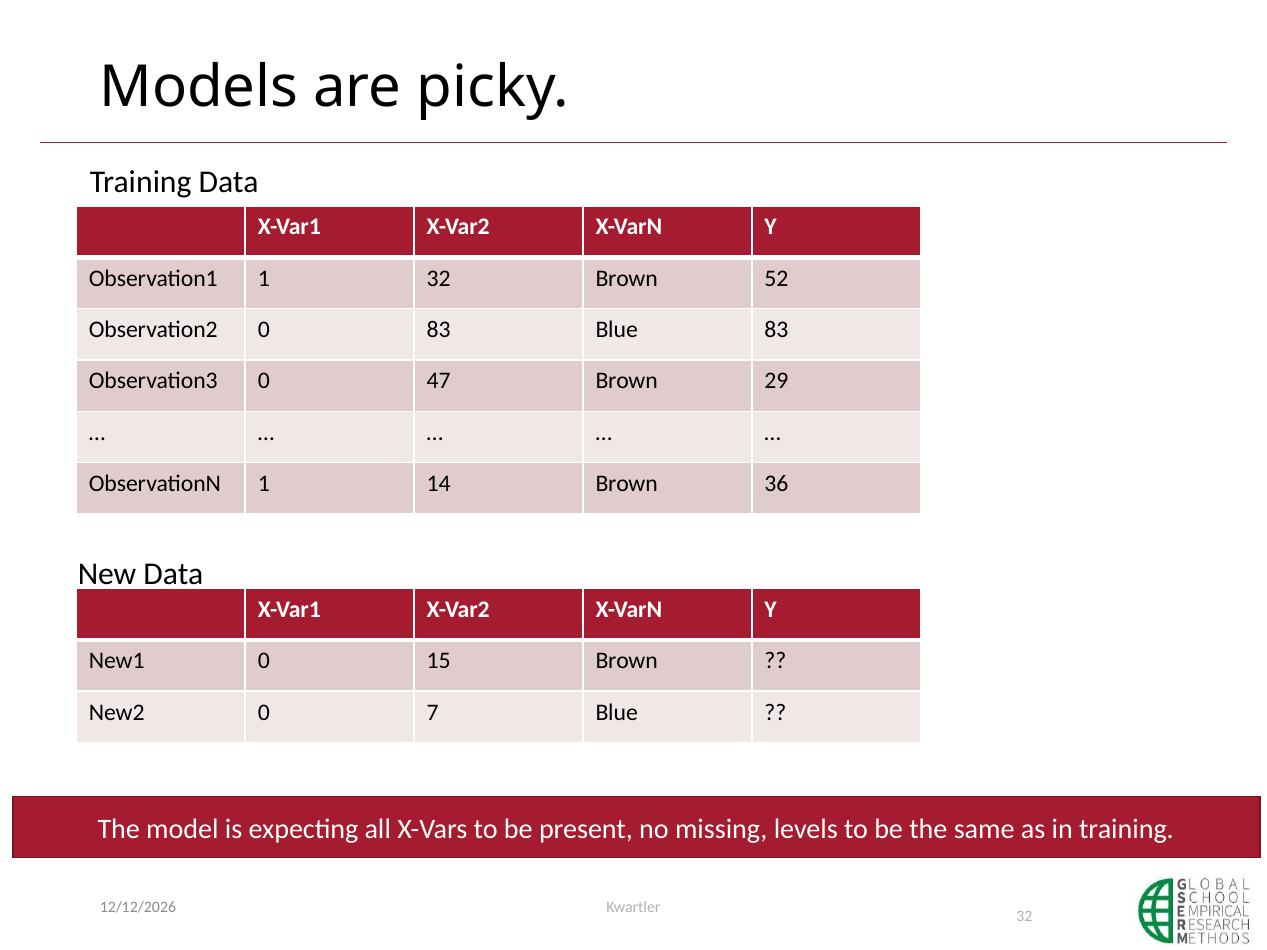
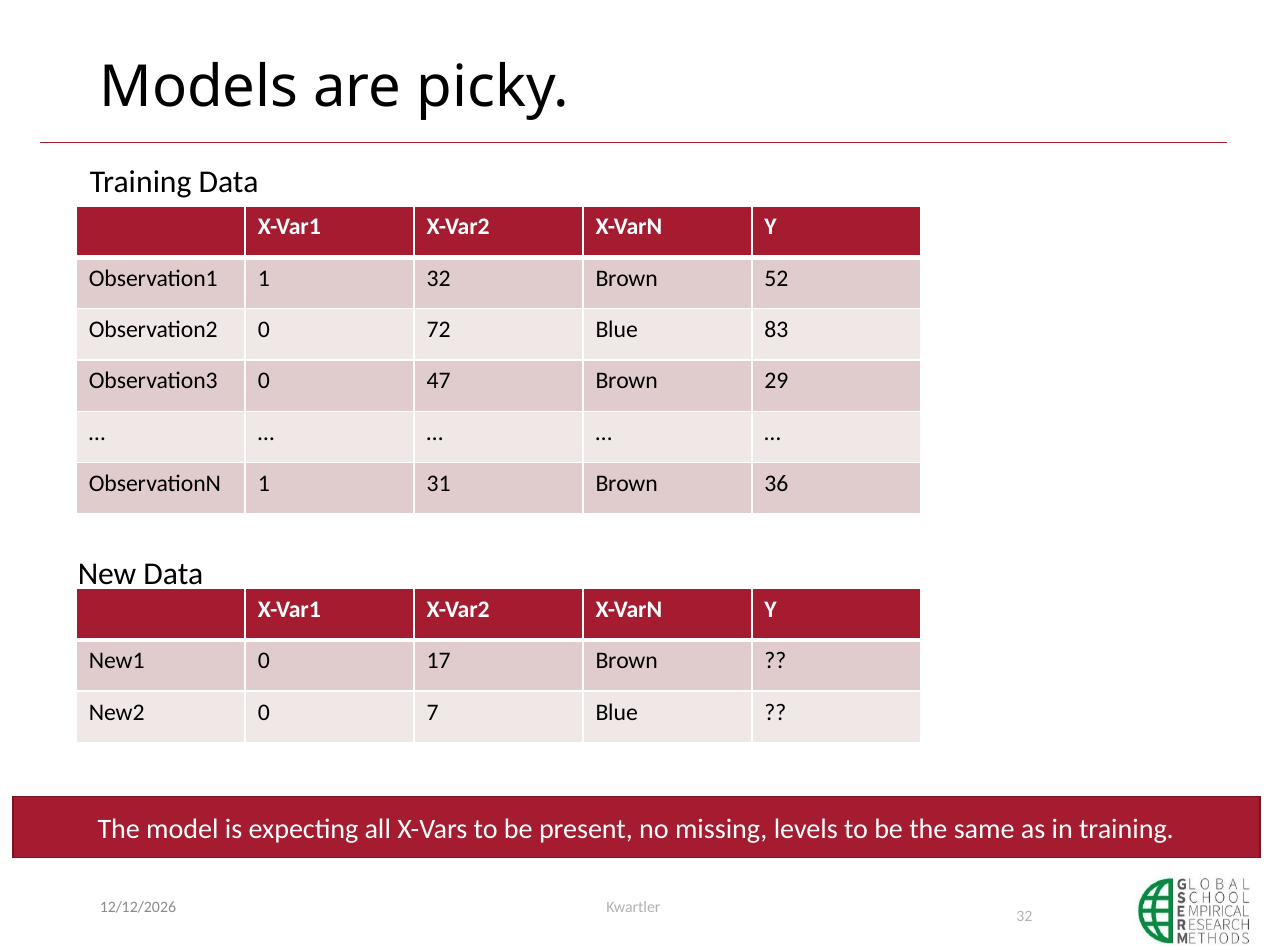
0 83: 83 -> 72 (439, 330)
14: 14 -> 31 (439, 484)
15: 15 -> 17 (439, 661)
